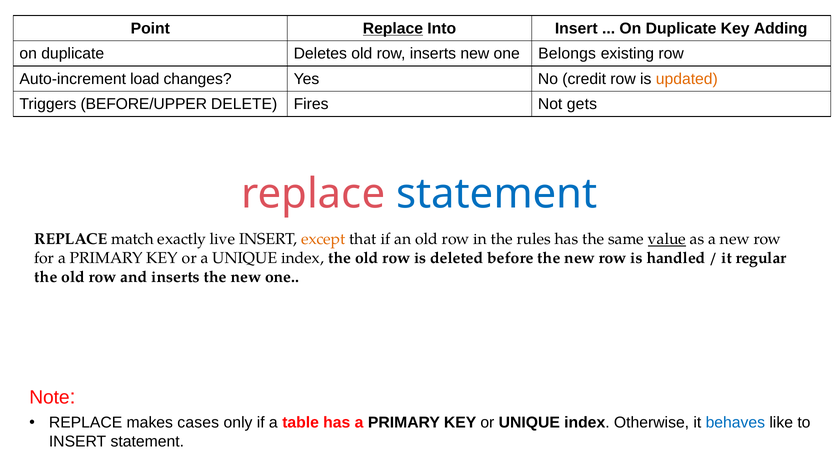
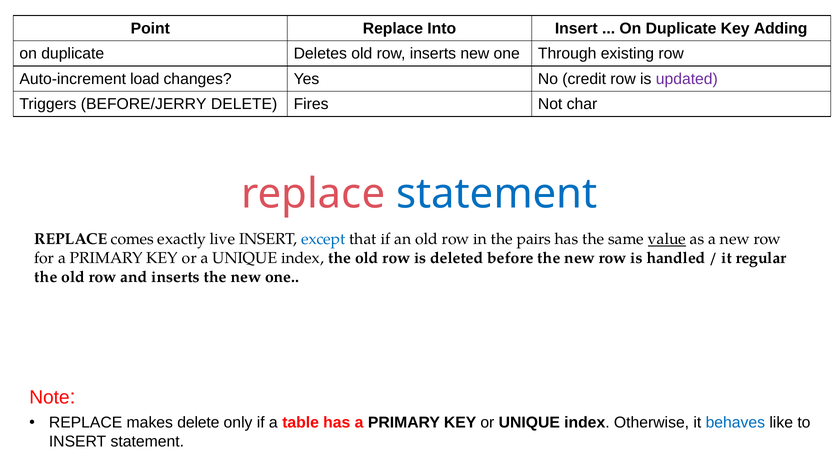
Replace underline: present -> none (393, 28)
Belongs: Belongs -> Through (567, 54)
updated colour: orange -> purple (687, 79)
BEFORE/UPPER: BEFORE/UPPER -> BEFORE/JERRY (144, 104)
gets: gets -> char (582, 104)
match: match -> comes (132, 239)
except colour: orange -> blue (323, 239)
rules: rules -> pairs (534, 239)
makes cases: cases -> delete (198, 423)
